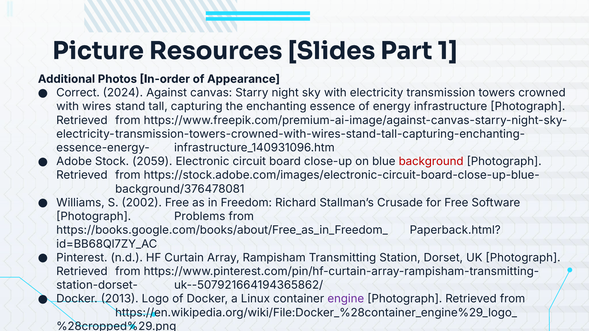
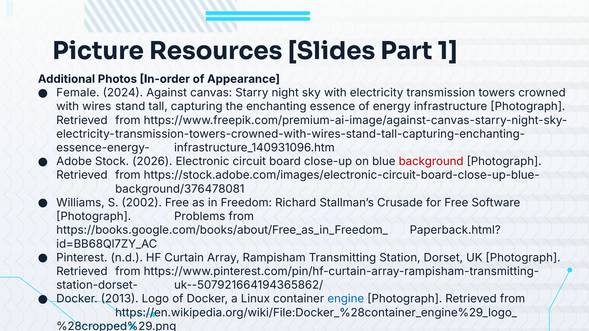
Correct: Correct -> Female (78, 93)
2059: 2059 -> 2026 (152, 162)
engine colour: purple -> blue (346, 299)
